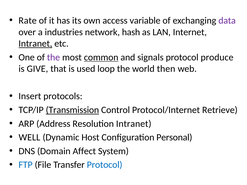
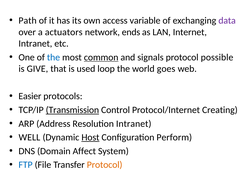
Rate: Rate -> Path (28, 21)
industries: industries -> actuators (64, 32)
hash: hash -> ends (131, 32)
Intranet underline: present -> none (35, 44)
the colour: purple -> blue (53, 57)
produce: produce -> possible (217, 57)
then: then -> goes (166, 69)
Insert: Insert -> Easier (30, 96)
Retrieve: Retrieve -> Creating (220, 110)
Host underline: none -> present (90, 138)
Personal: Personal -> Perform (174, 138)
Protocol colour: blue -> orange (105, 165)
